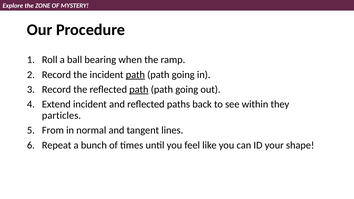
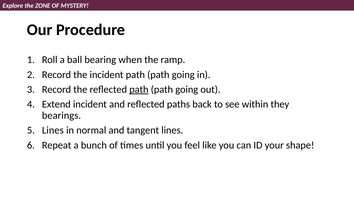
path underline: present -> none (135, 75)
particles: particles -> bearings (61, 116)
From: From -> Lines (53, 130)
